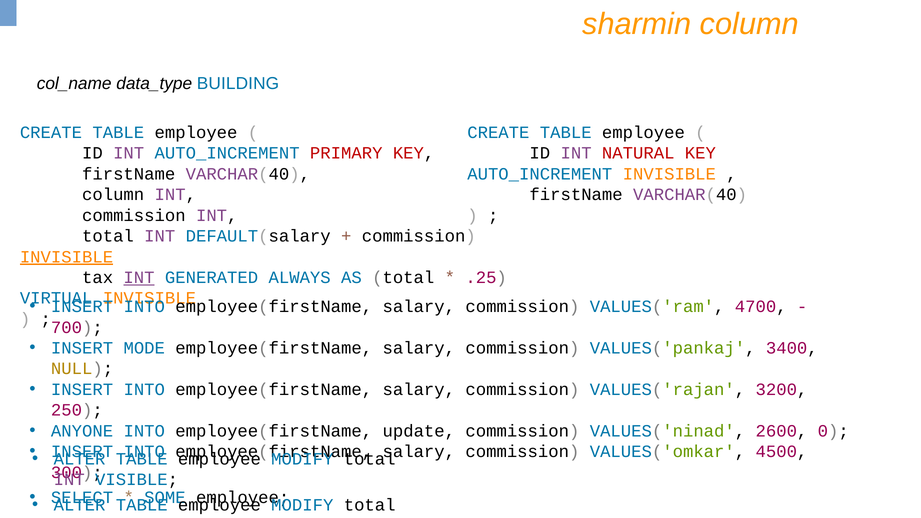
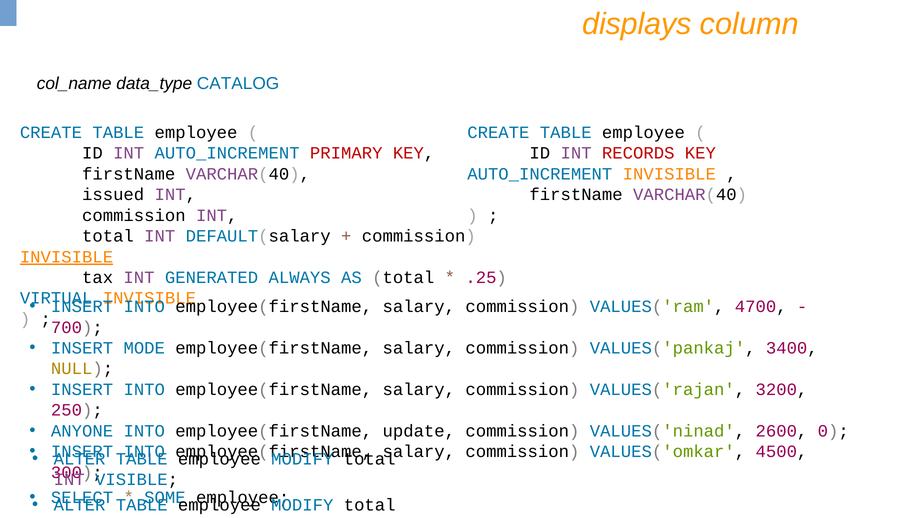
sharmin: sharmin -> displays (637, 24)
BUILDING: BUILDING -> CATALOG (238, 84)
NATURAL: NATURAL -> RECORDS (638, 153)
column: column -> issued (113, 195)
INT underline: present -> none (139, 278)
